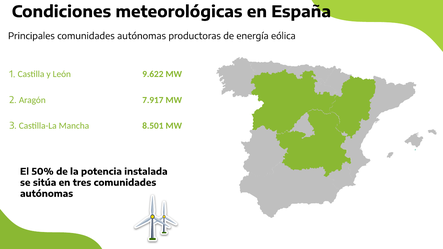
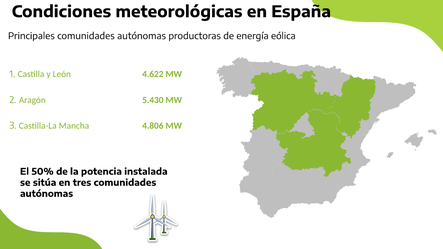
9.622: 9.622 -> 4.622 (153, 74)
7.917: 7.917 -> 5.430 (153, 100)
8.501: 8.501 -> 4.806 (153, 126)
